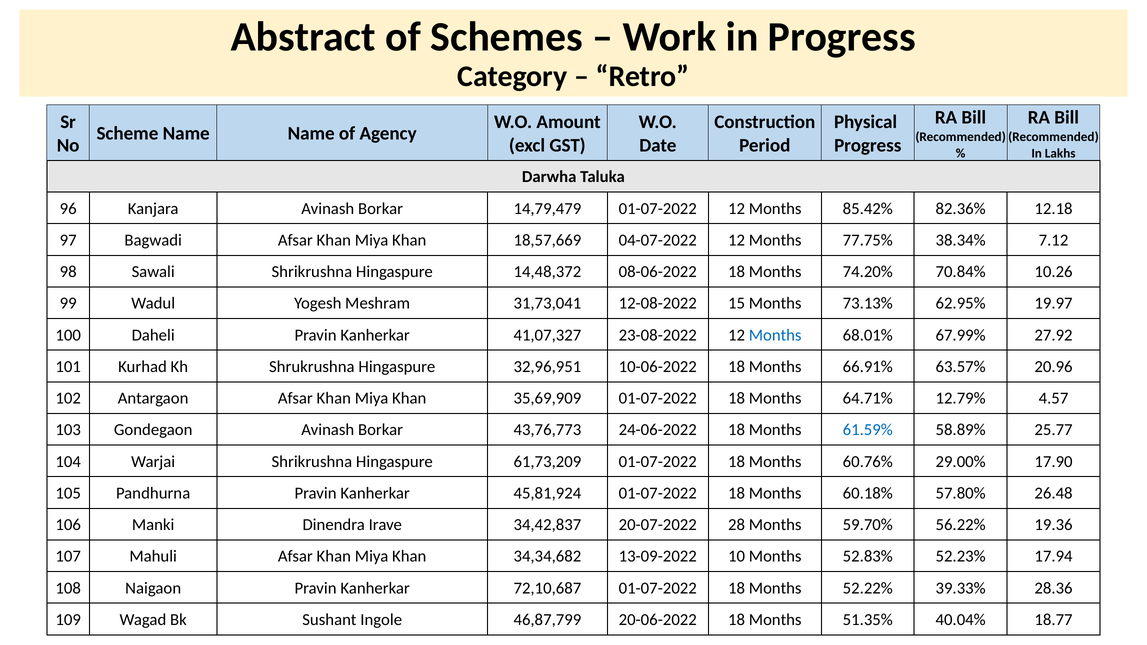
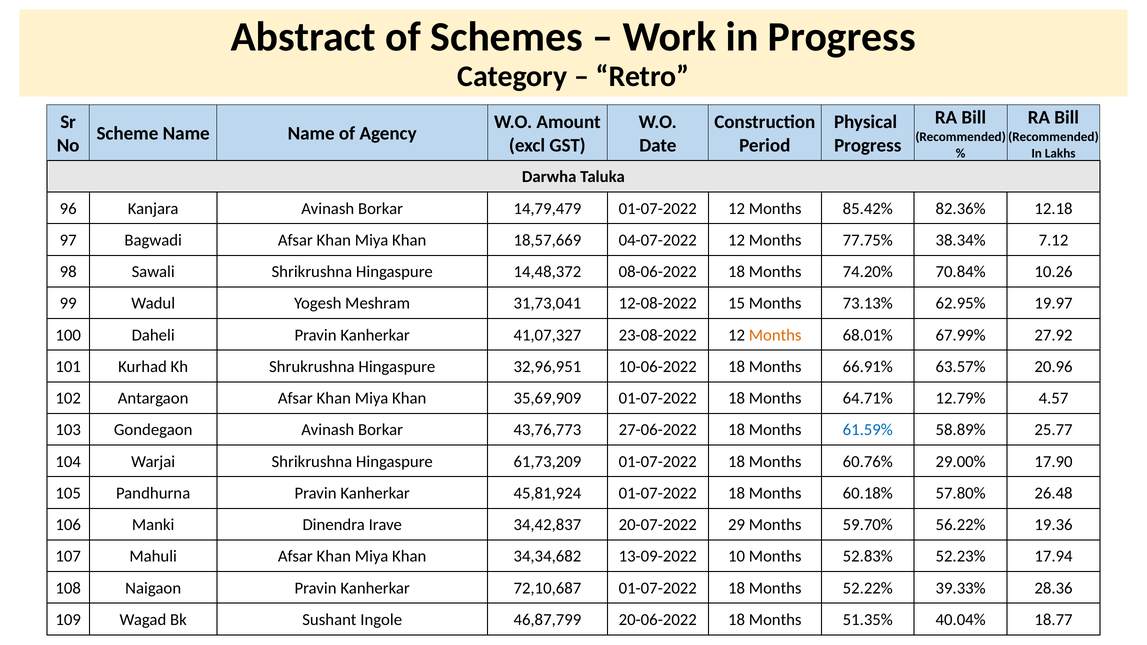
Months colour: blue -> orange (775, 335)
24-06-2022: 24-06-2022 -> 27-06-2022 (658, 430)
28: 28 -> 29 (737, 525)
